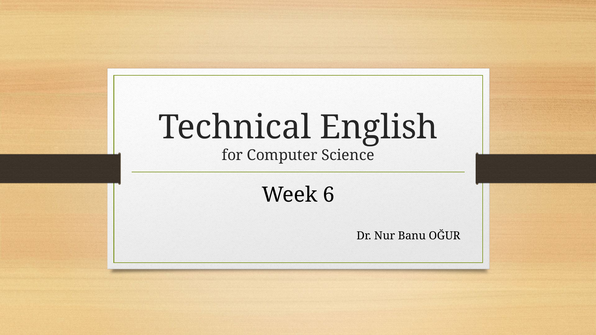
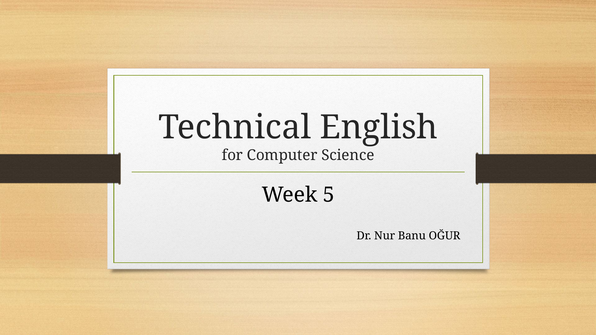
6: 6 -> 5 (329, 195)
